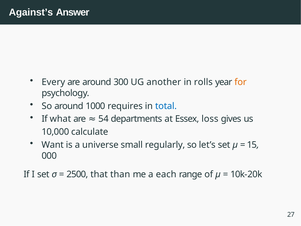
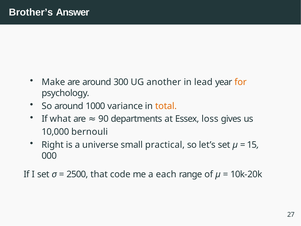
Against’s: Against’s -> Brother’s (31, 12)
Every: Every -> Make (53, 82)
rolls: rolls -> lead (203, 82)
requires: requires -> variance (125, 106)
total colour: blue -> orange (166, 106)
54: 54 -> 90 (103, 119)
calculate: calculate -> bernouli (90, 132)
Want: Want -> Right (53, 145)
regularly: regularly -> practical (165, 145)
than: than -> code (120, 174)
